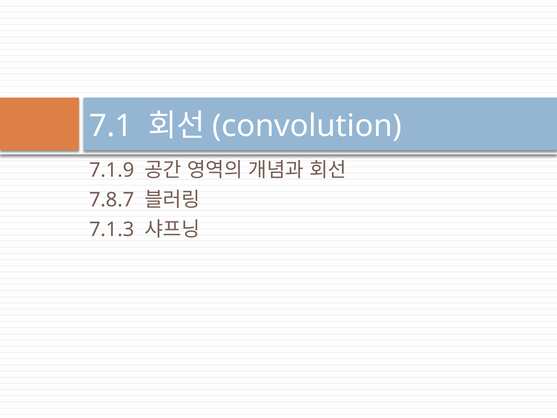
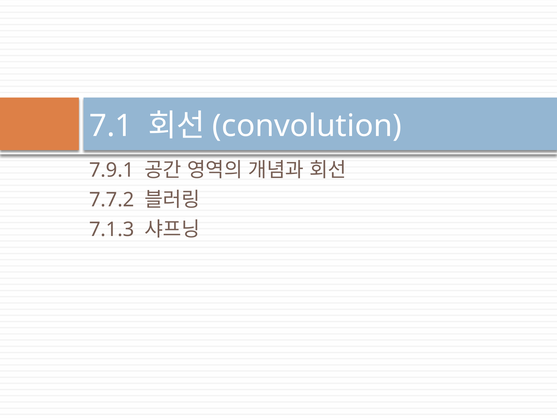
7.1.9: 7.1.9 -> 7.9.1 (112, 170)
7.8.7: 7.8.7 -> 7.7.2 (112, 200)
